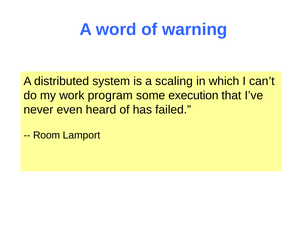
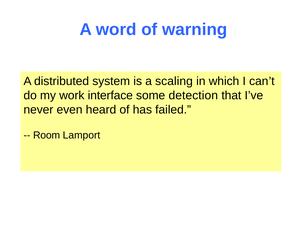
program: program -> interface (110, 96)
execution: execution -> detection (193, 96)
